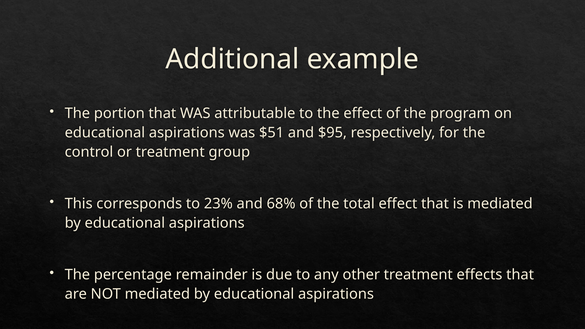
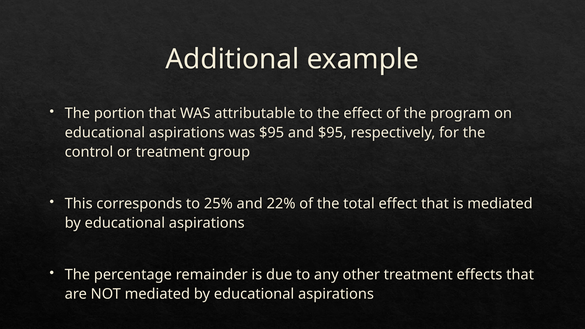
was $51: $51 -> $95 (272, 133)
23%: 23% -> 25% (218, 204)
68%: 68% -> 22% (281, 204)
